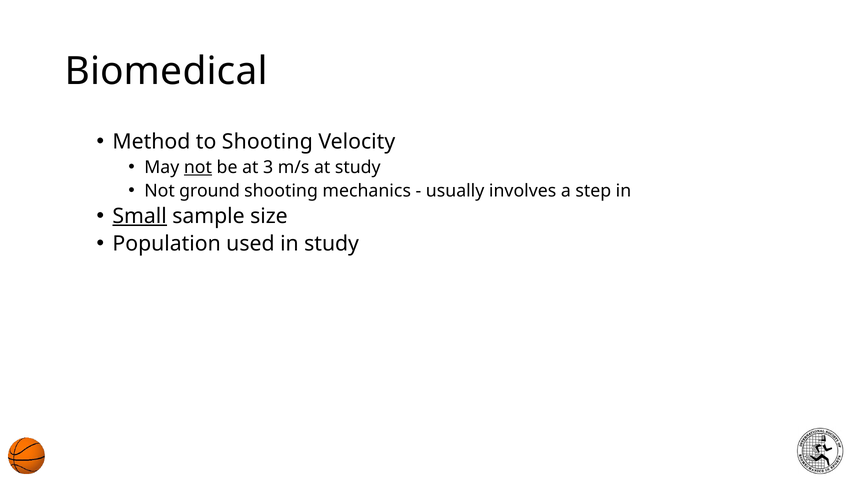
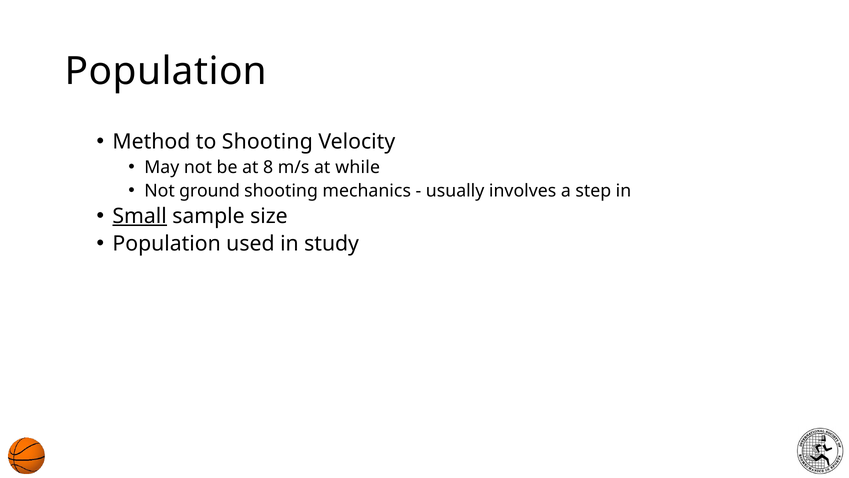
Biomedical: Biomedical -> Population (166, 71)
not underline: present -> none (198, 167)
3: 3 -> 8 (268, 167)
at study: study -> while (358, 167)
